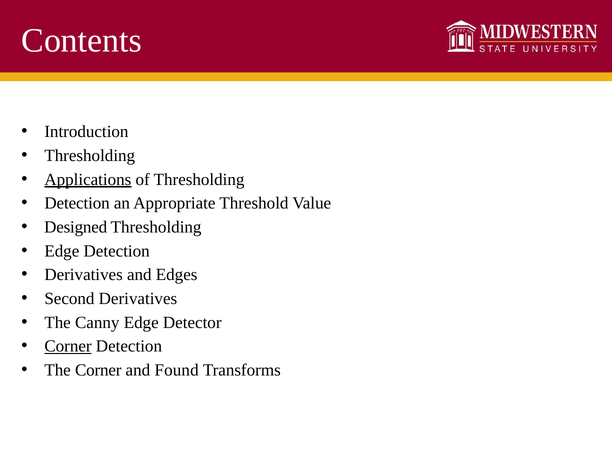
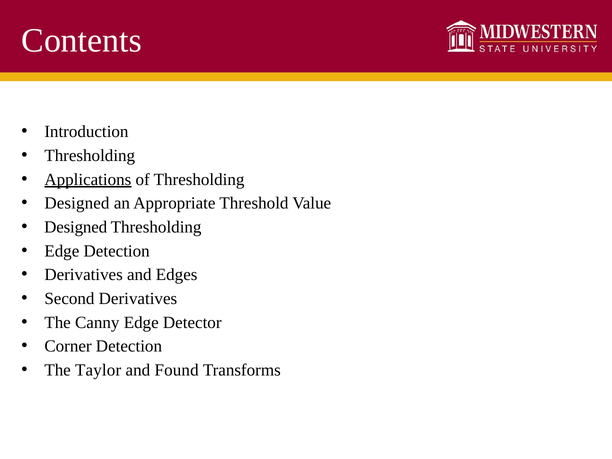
Detection: Detection -> Designed (77, 203)
Corner underline: present -> none (68, 346)
The Corner: Corner -> Taylor (98, 370)
